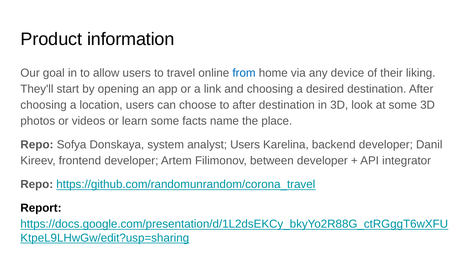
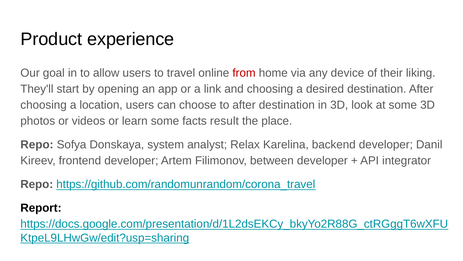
information: information -> experience (131, 39)
from colour: blue -> red (244, 73)
name: name -> result (224, 121)
analyst Users: Users -> Relax (245, 144)
